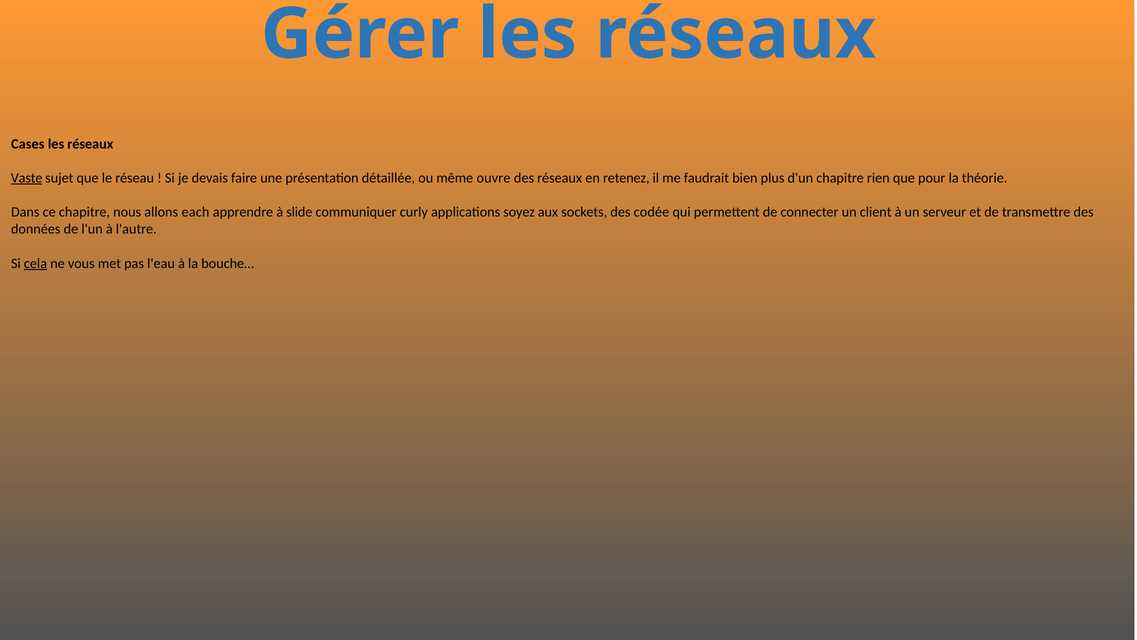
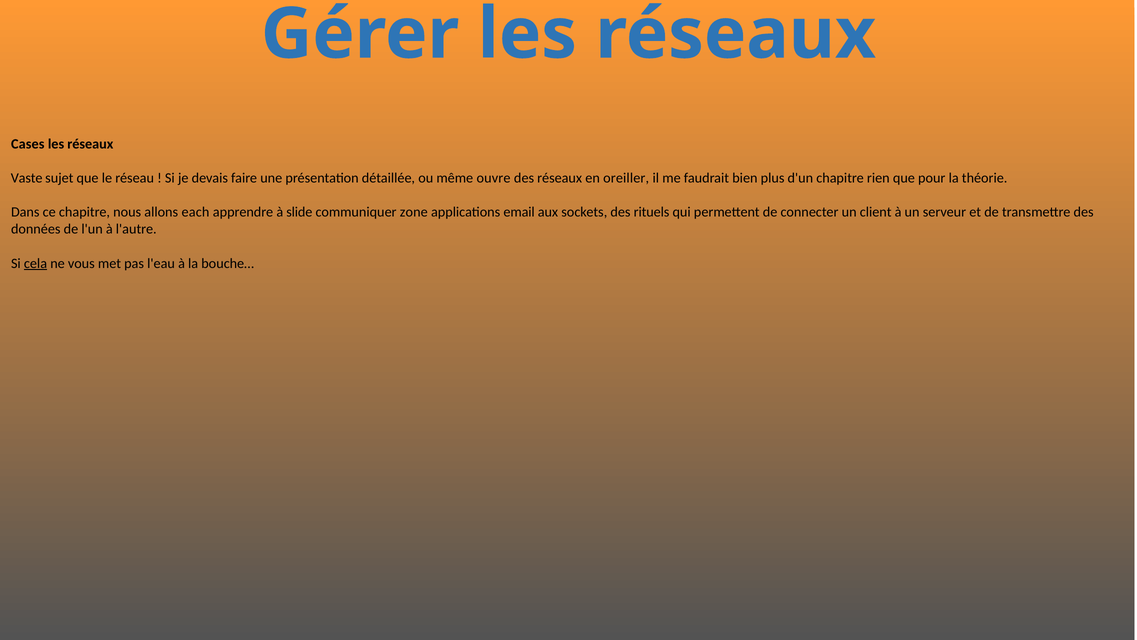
Vaste underline: present -> none (27, 178)
retenez: retenez -> oreiller (626, 178)
curly: curly -> zone (414, 212)
soyez: soyez -> email (519, 212)
codée: codée -> rituels (652, 212)
